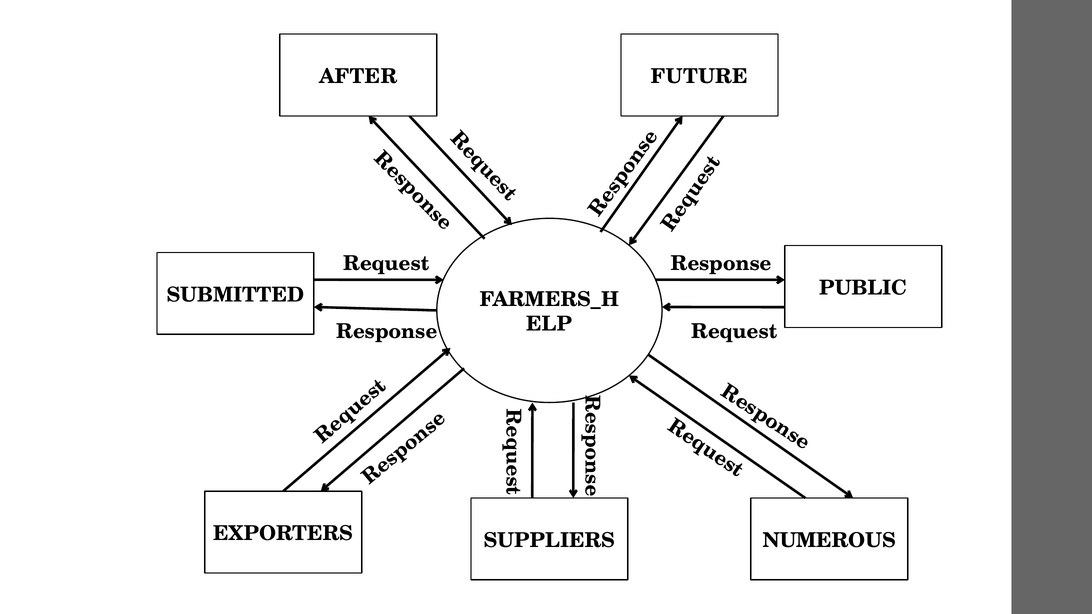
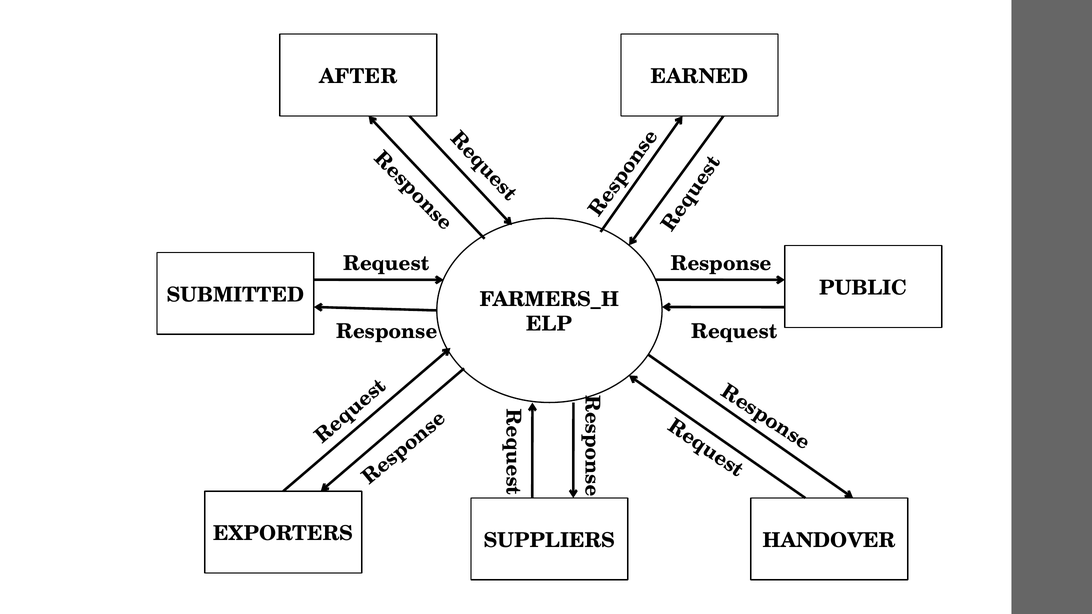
FUTURE: FUTURE -> EARNED (699, 76)
NUMEROUS: NUMEROUS -> HANDOVER (829, 541)
